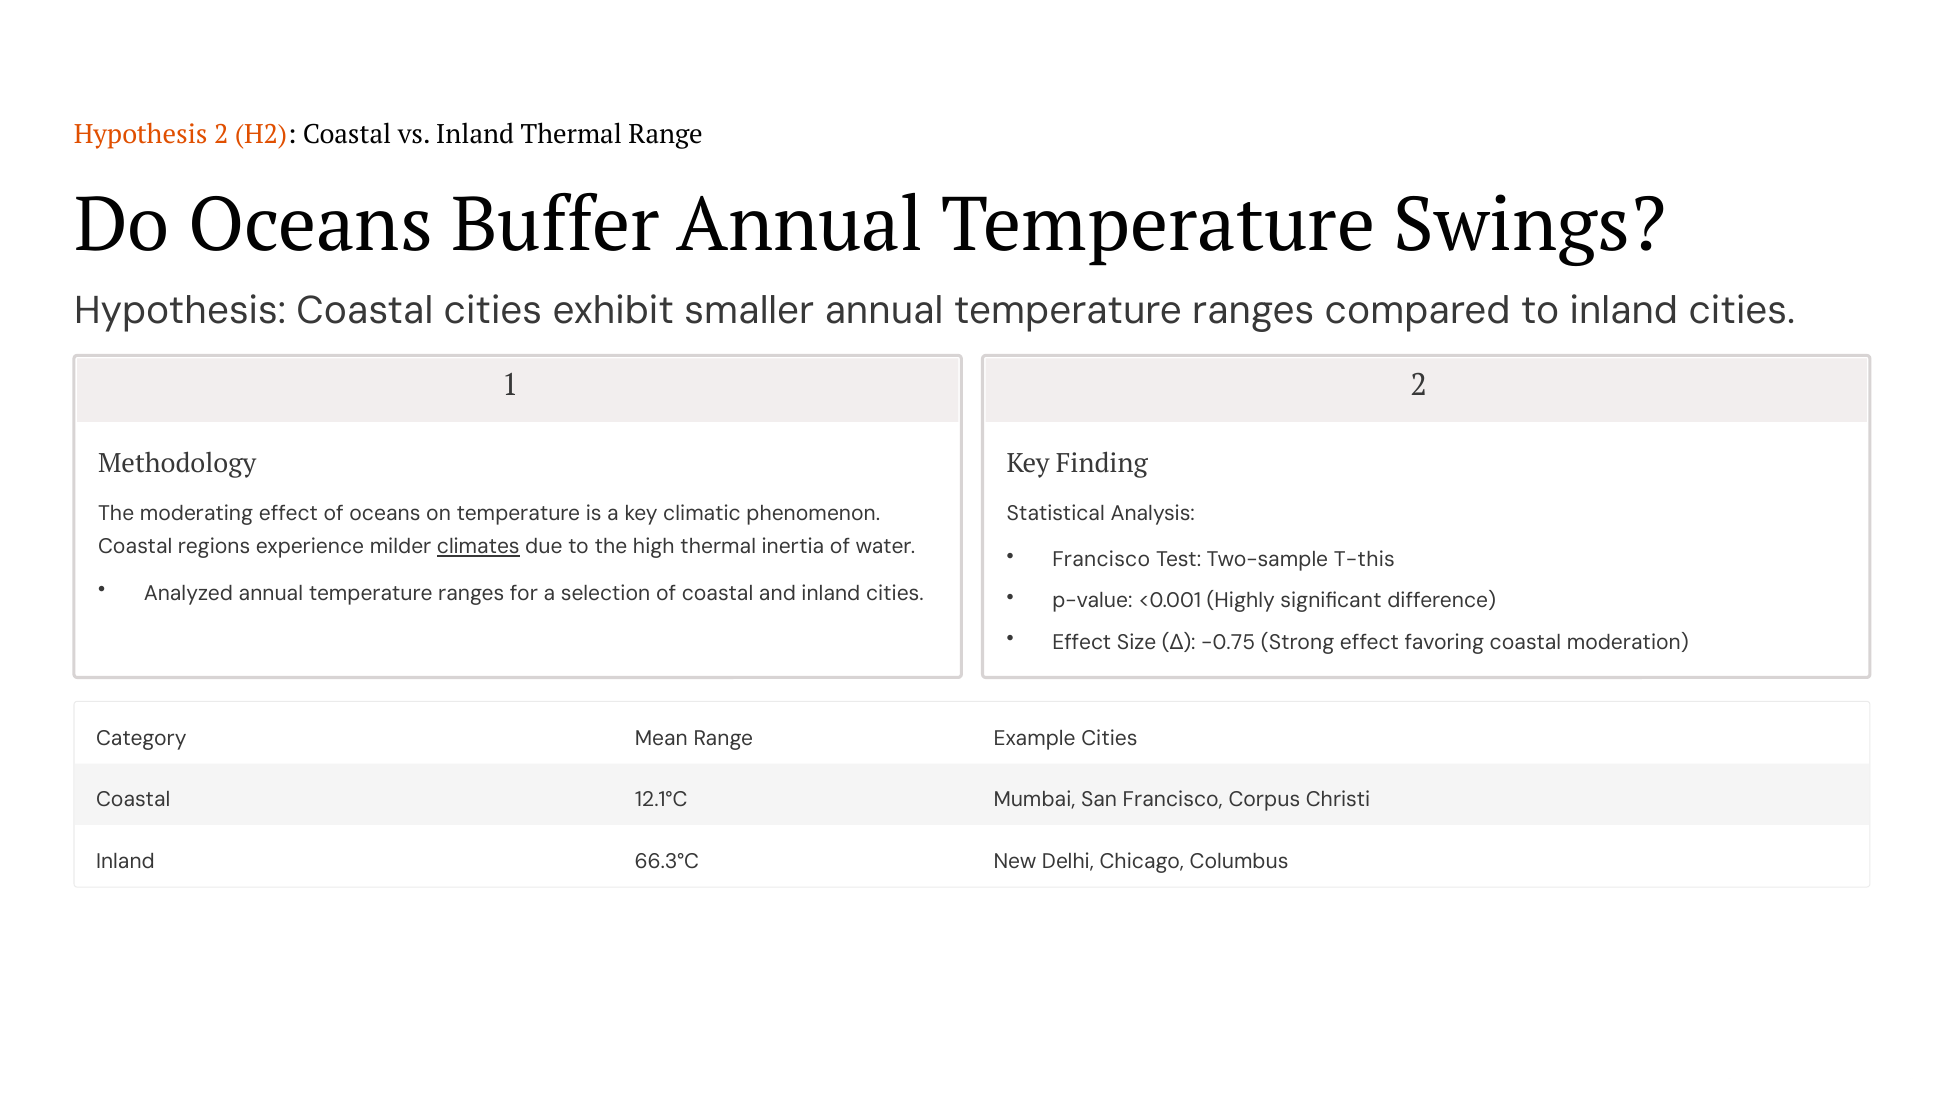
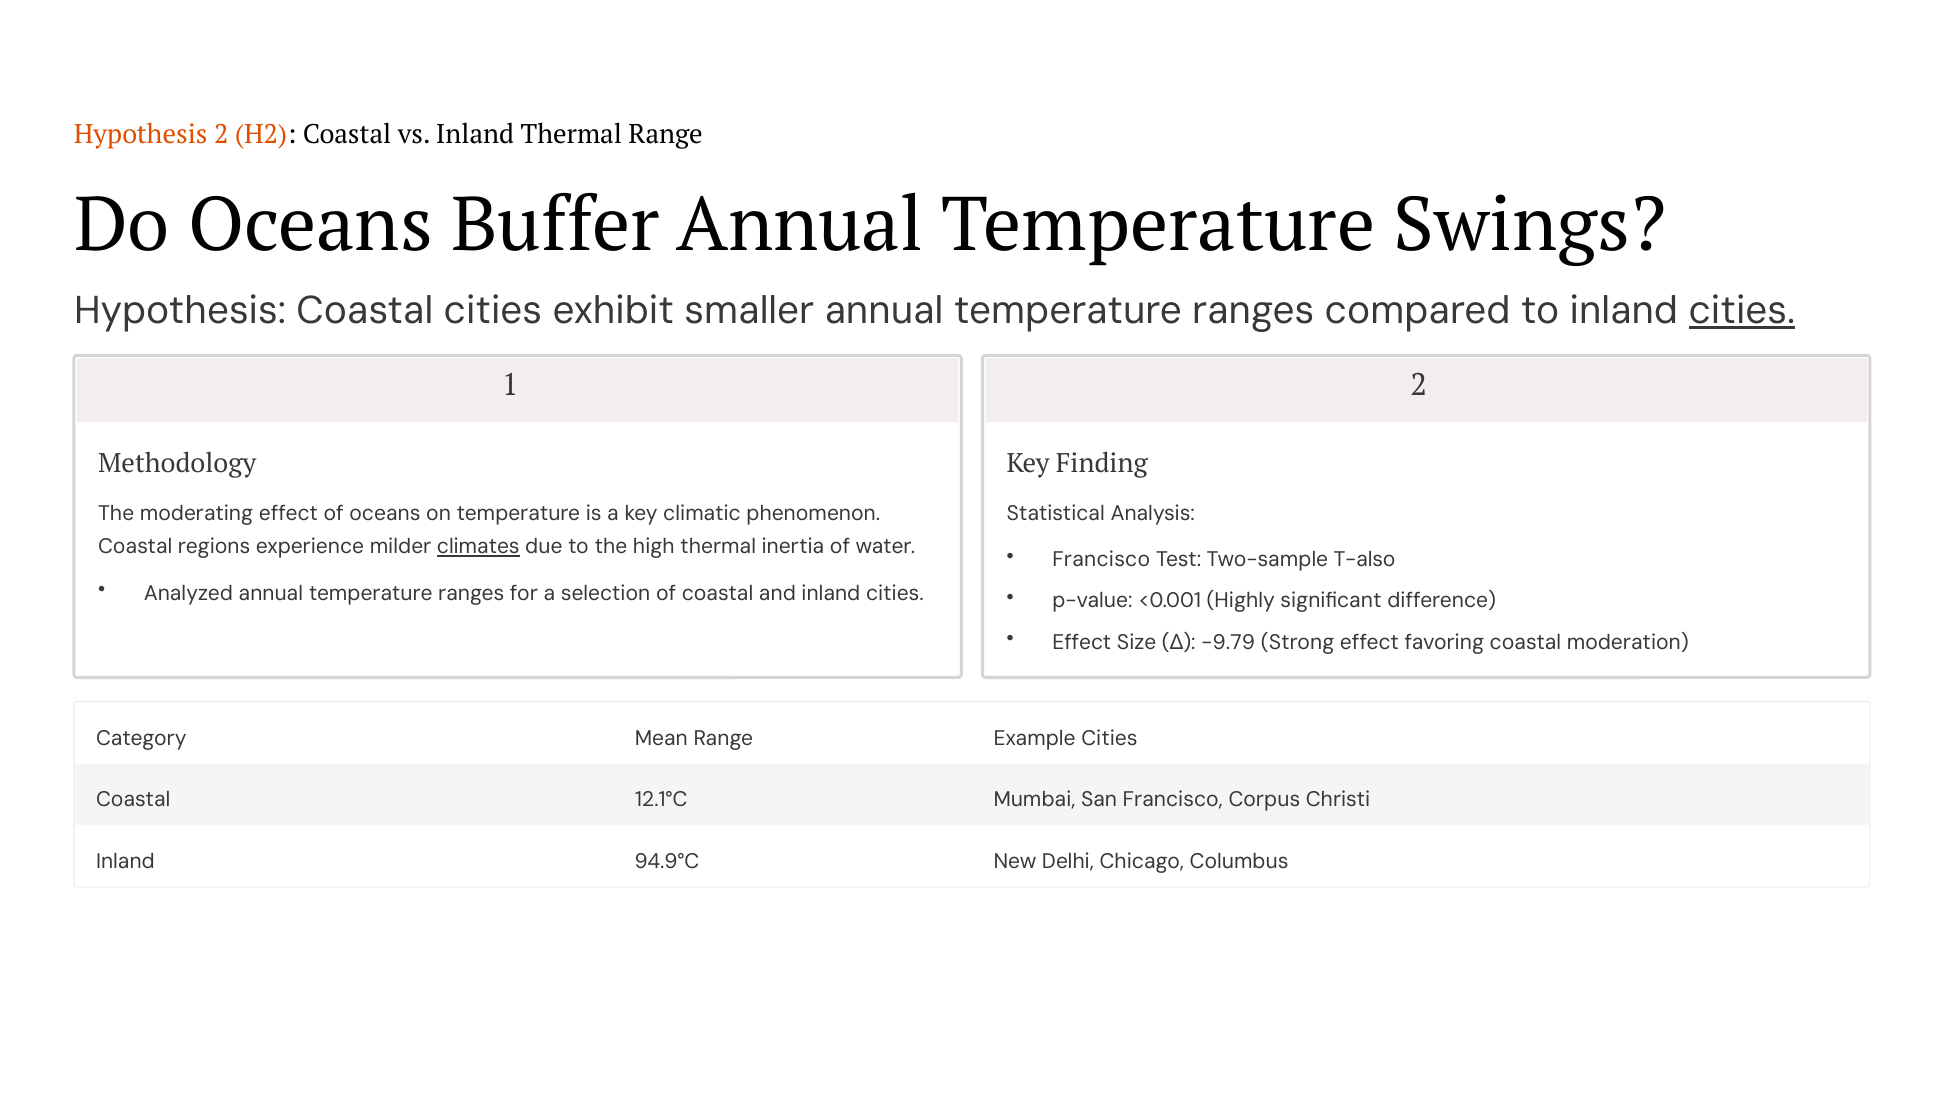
cities underline: none -> present (1742, 311)
T-this: T-this -> T-also (1365, 559)
-0.75: -0.75 -> -9.79 (1228, 642)
66.3°C: 66.3°C -> 94.9°C (667, 861)
